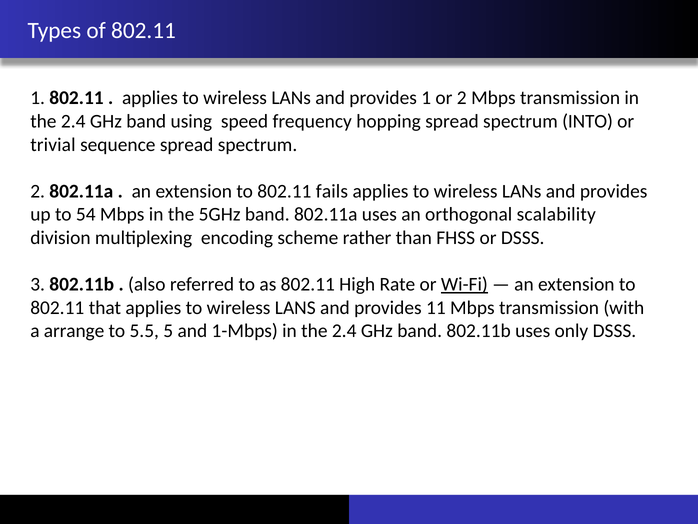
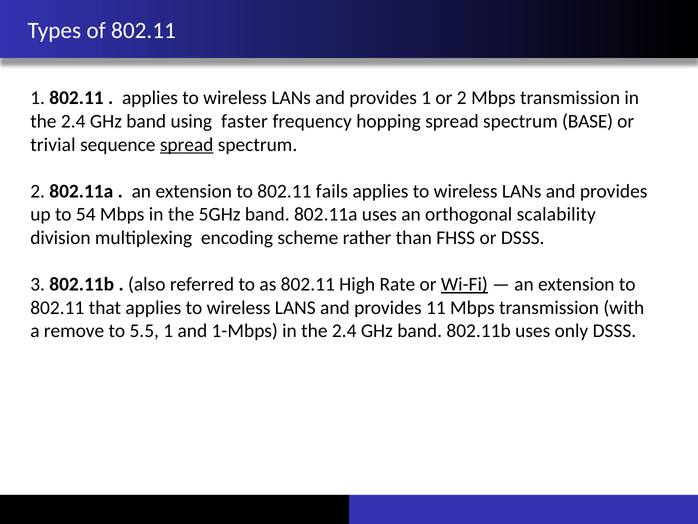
speed: speed -> faster (244, 121)
INTO: INTO -> BASE (588, 121)
spread underline: none -> present (187, 144)
arrange: arrange -> remove (74, 331)
5.5 5: 5 -> 1 (168, 331)
